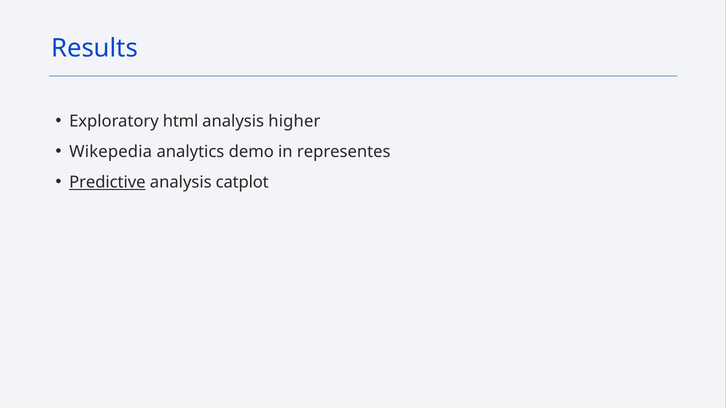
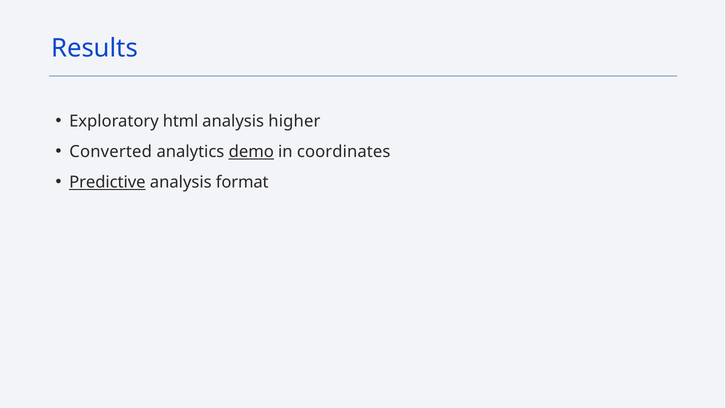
Wikepedia: Wikepedia -> Converted (111, 152)
demo underline: none -> present (251, 152)
representes: representes -> coordinates (344, 152)
catplot: catplot -> format (242, 183)
